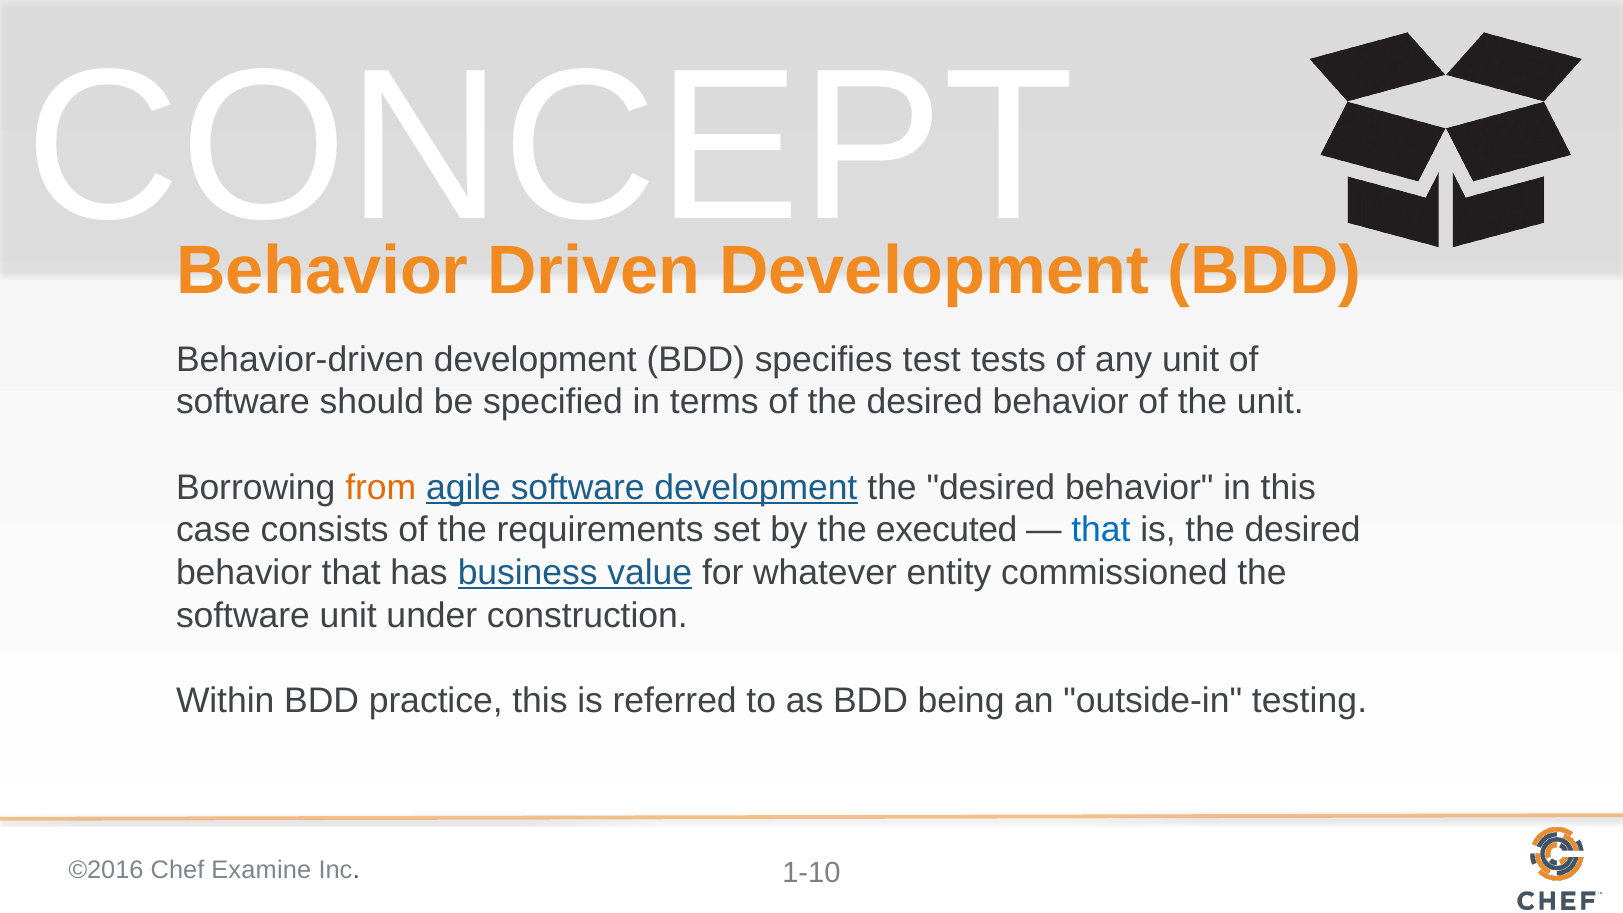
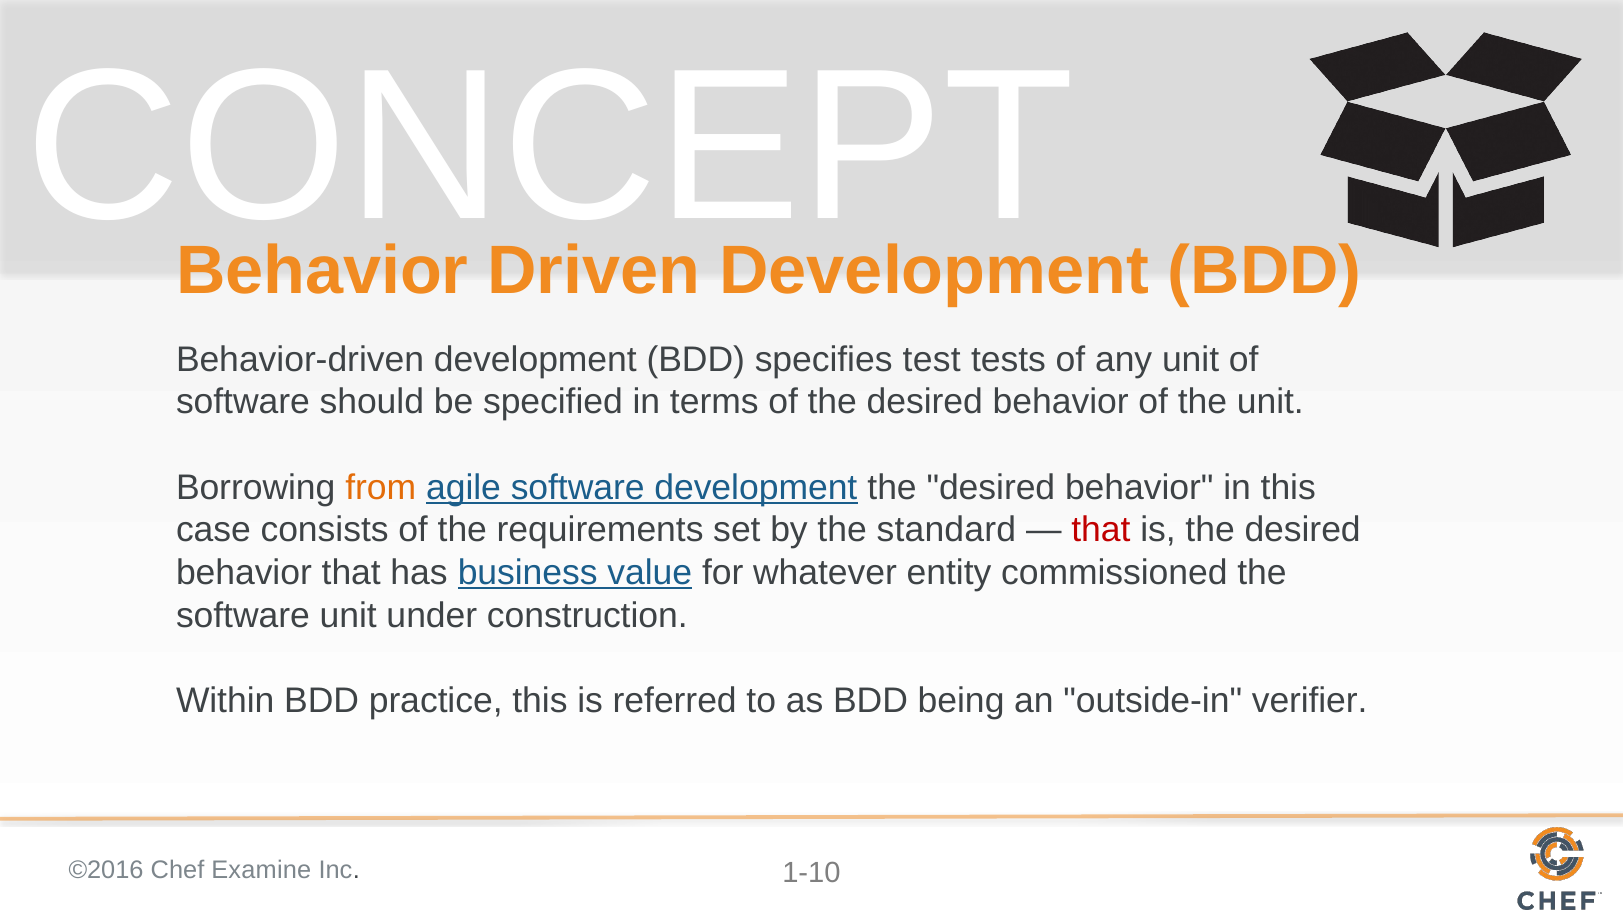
executed: executed -> standard (946, 530)
that colour: blue -> red (1101, 530)
testing: testing -> verifier (1310, 701)
